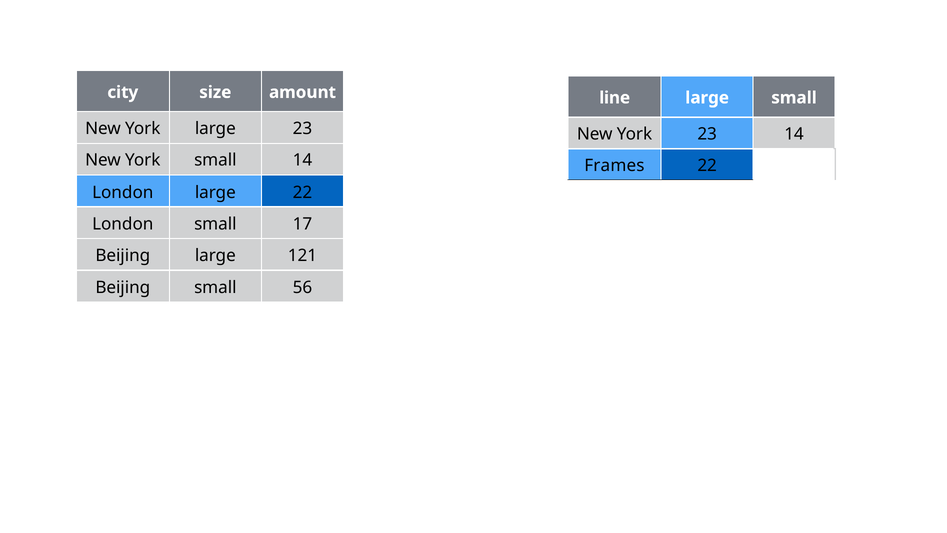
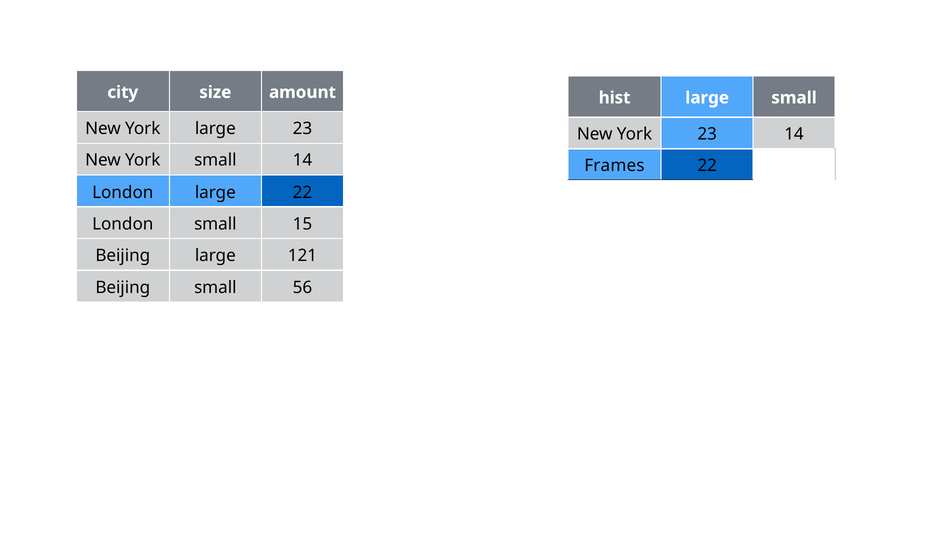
line: line -> hist (615, 98)
17: 17 -> 15 (302, 224)
